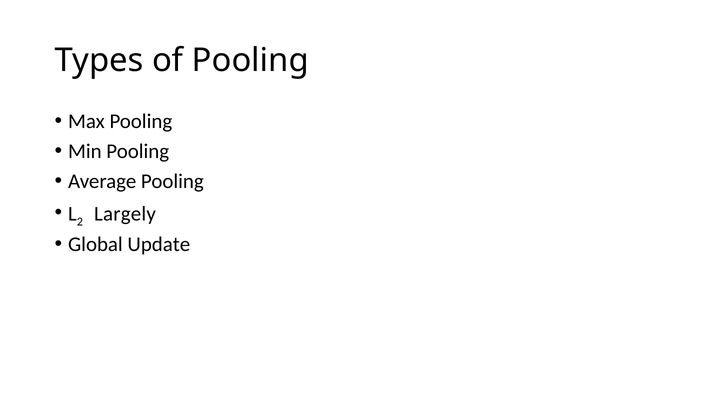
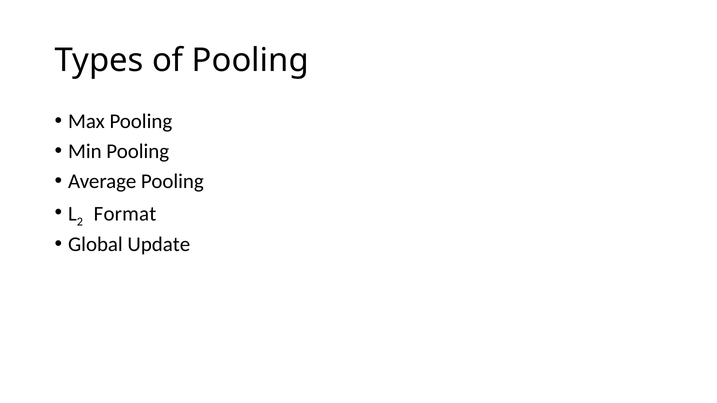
Largely: Largely -> Format (125, 214)
